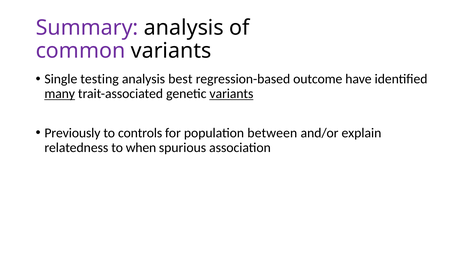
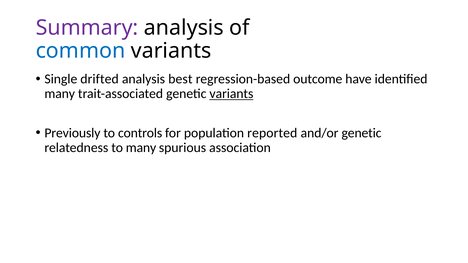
common colour: purple -> blue (80, 51)
testing: testing -> drifted (100, 79)
many underline: present -> none (60, 94)
between: between -> reported (272, 133)
and/or explain: explain -> genetic (361, 133)
to when: when -> many (141, 148)
